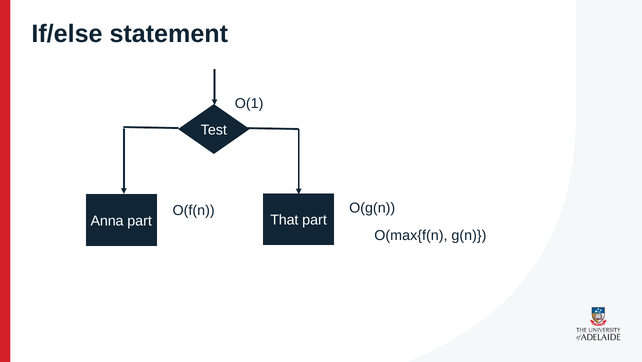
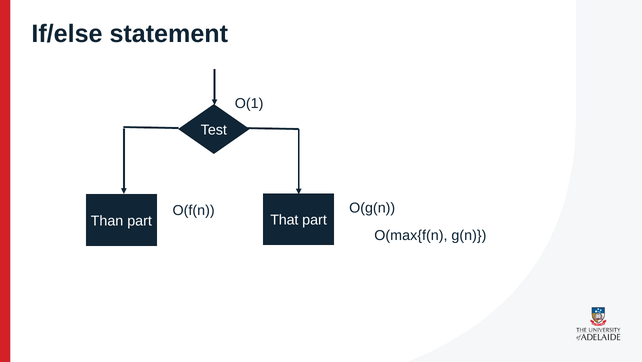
Anna: Anna -> Than (107, 221)
